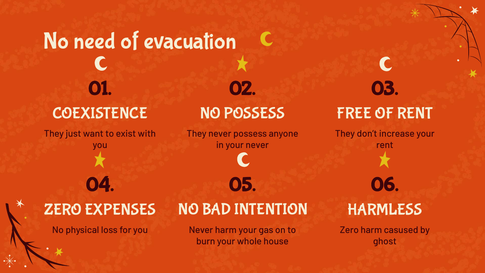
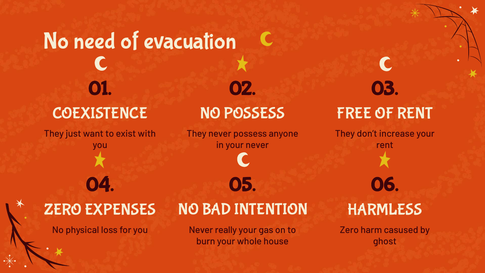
Never harm: harm -> really (226, 230)
